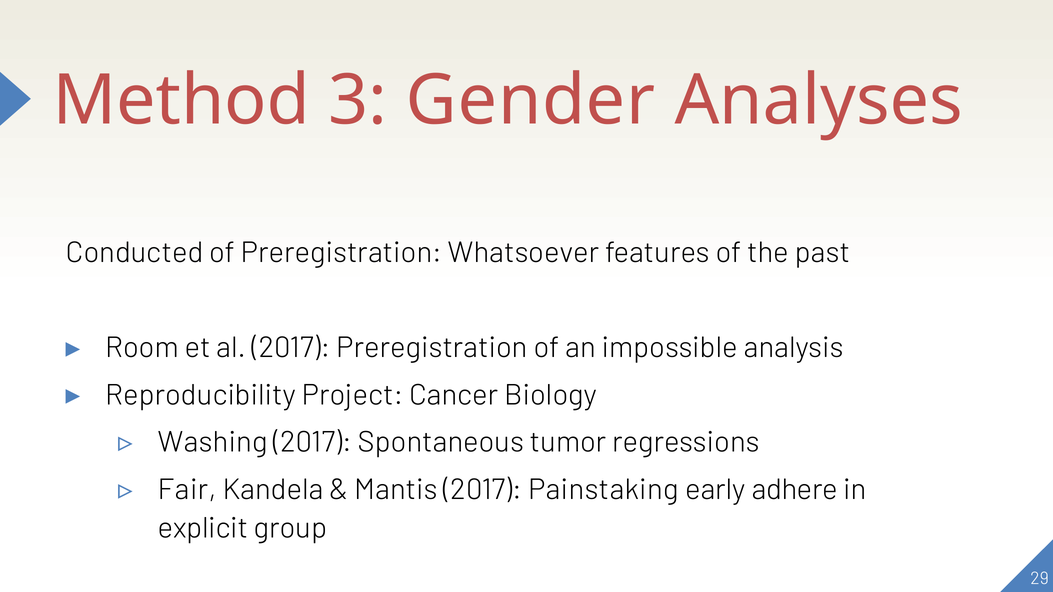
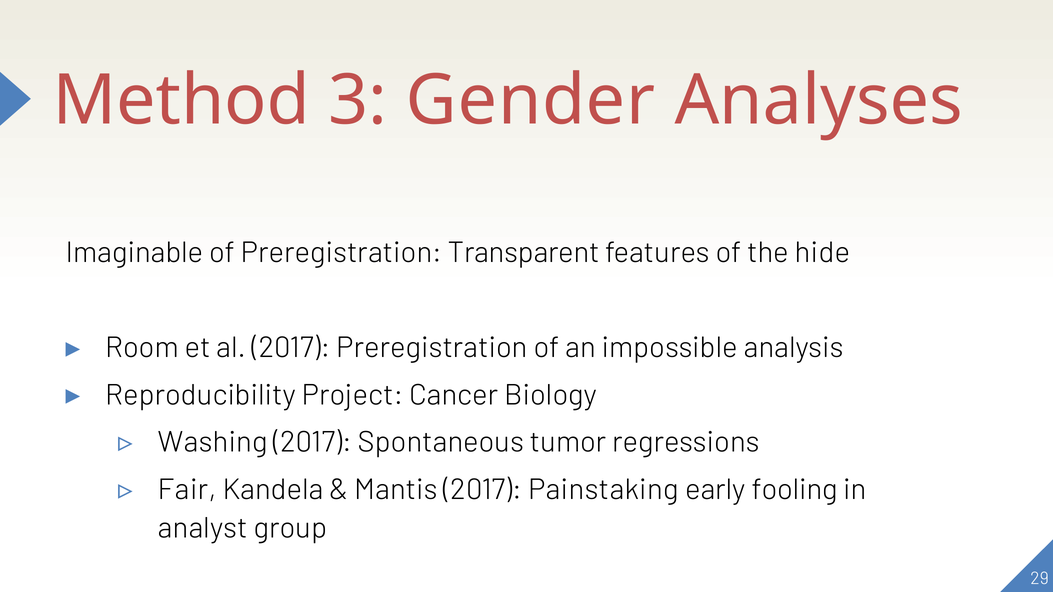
Conducted: Conducted -> Imaginable (135, 253)
Whatsoever: Whatsoever -> Transparent (524, 253)
past: past -> hide (823, 253)
adhere: adhere -> fooling (795, 490)
explicit: explicit -> analyst (203, 528)
